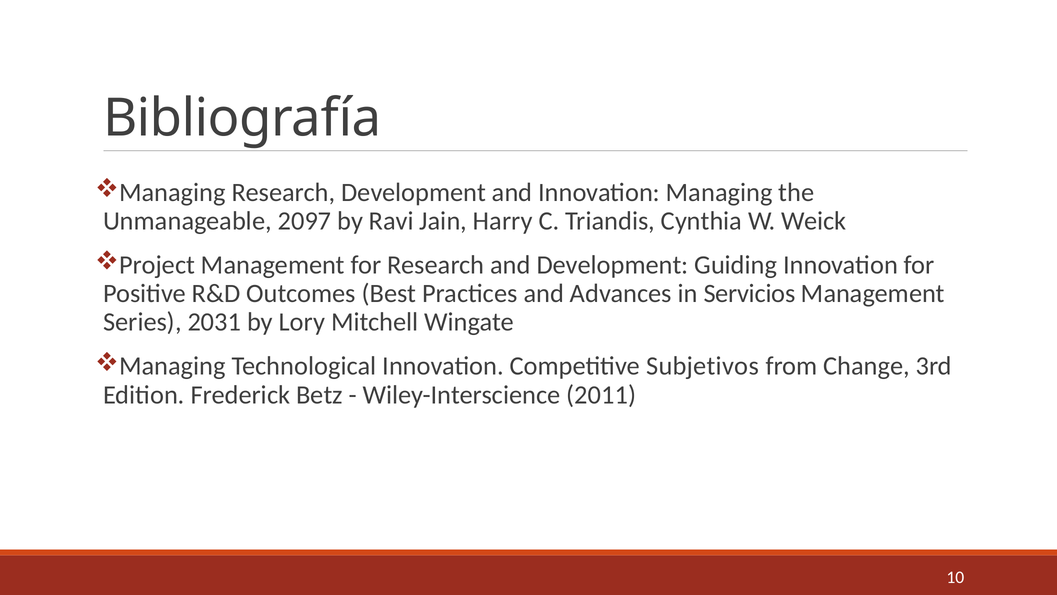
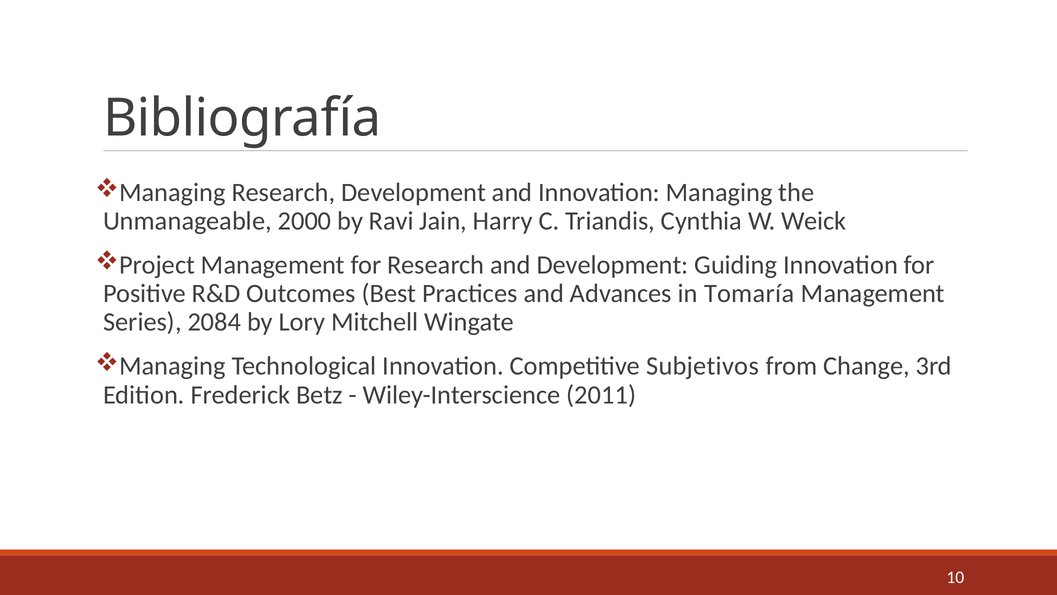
2097: 2097 -> 2000 (305, 221)
Servicios: Servicios -> Tomaría (749, 293)
2031: 2031 -> 2084 (214, 322)
